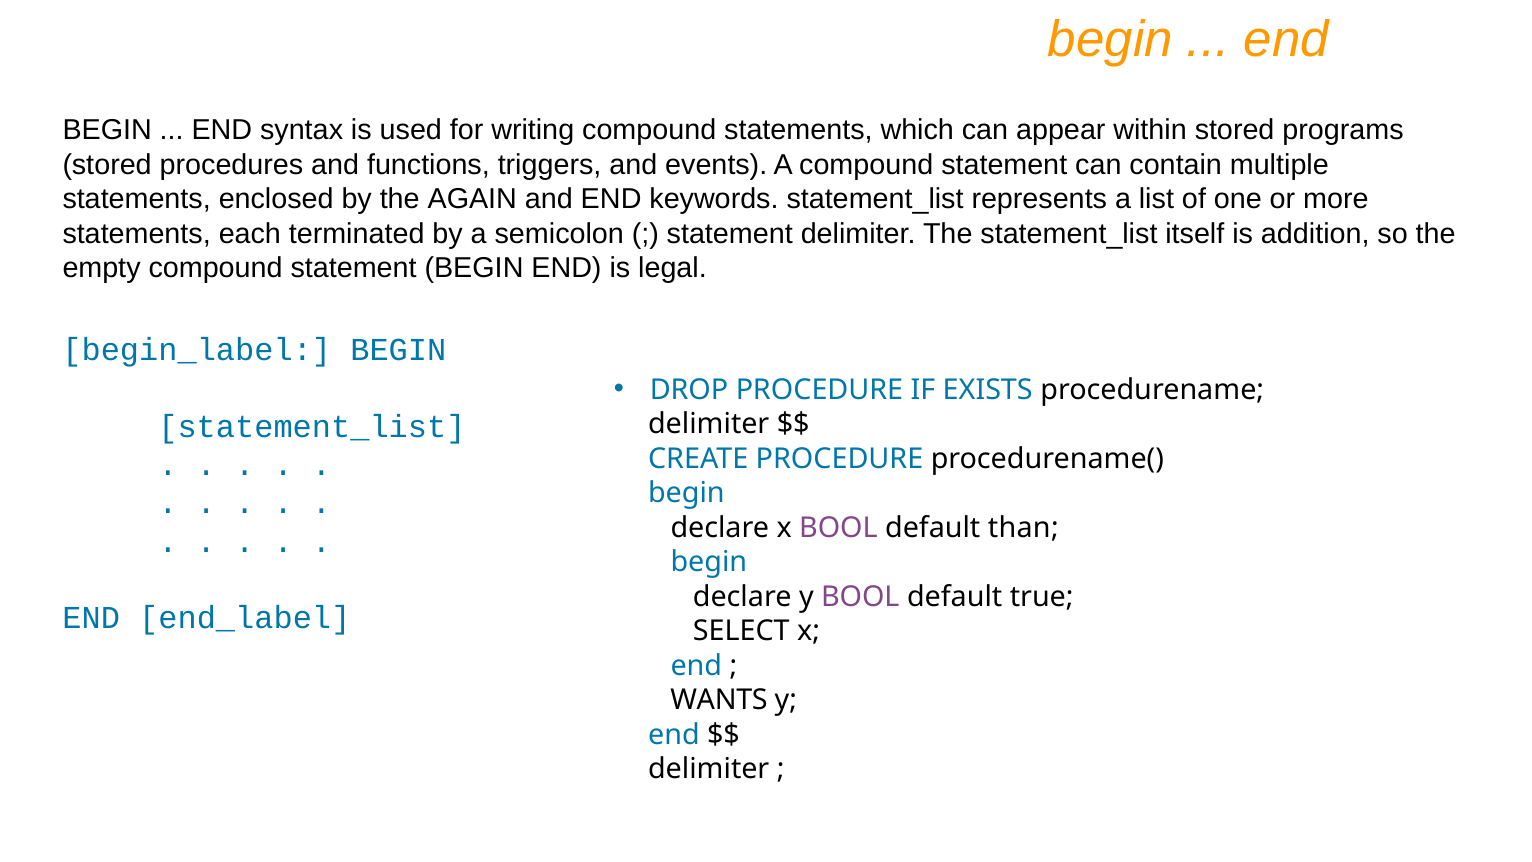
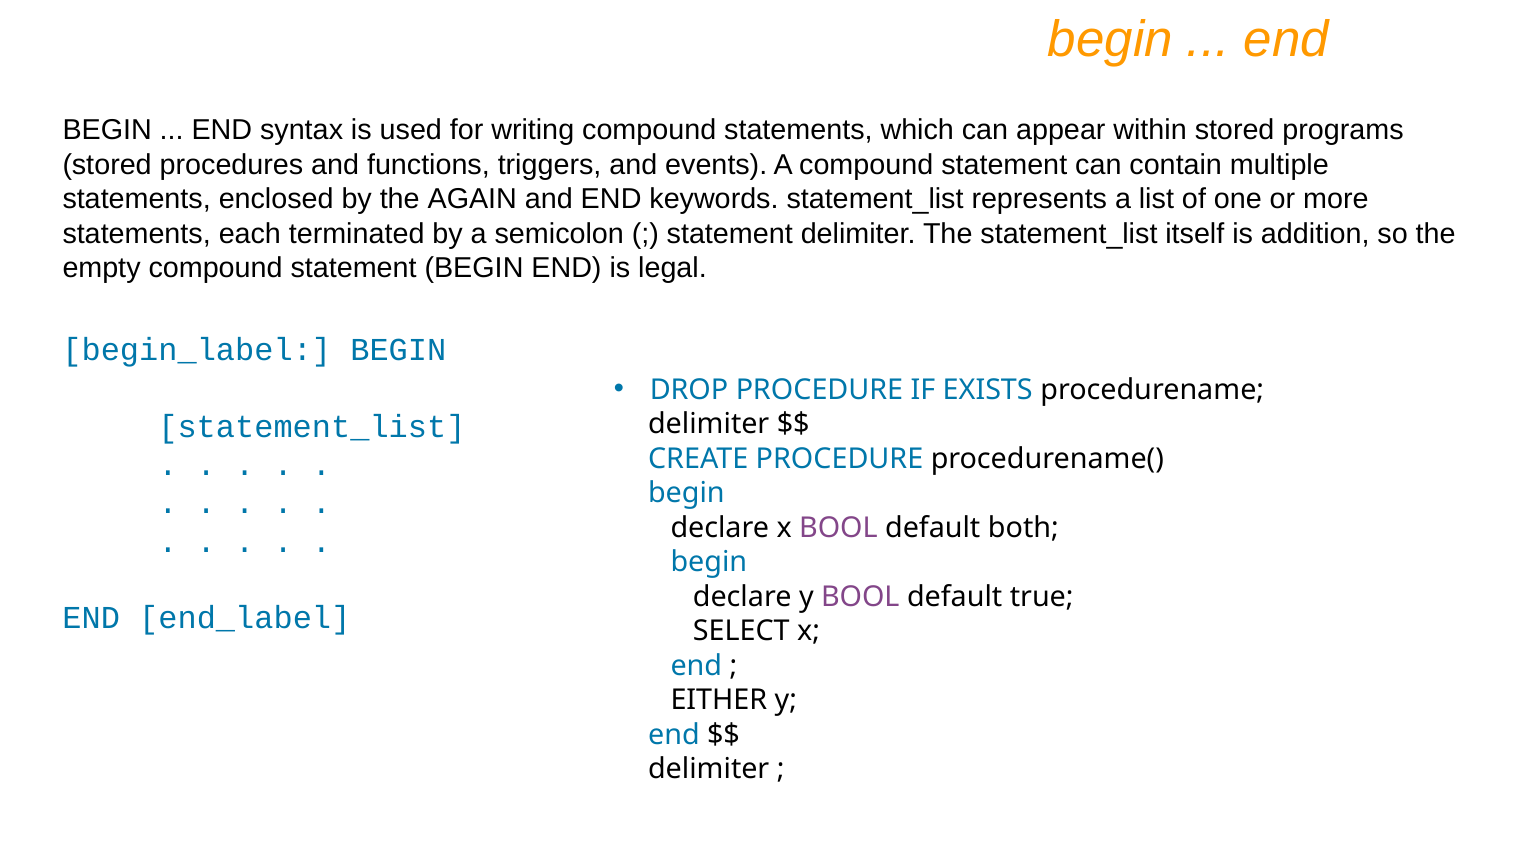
than: than -> both (1023, 528)
WANTS: WANTS -> EITHER (719, 700)
